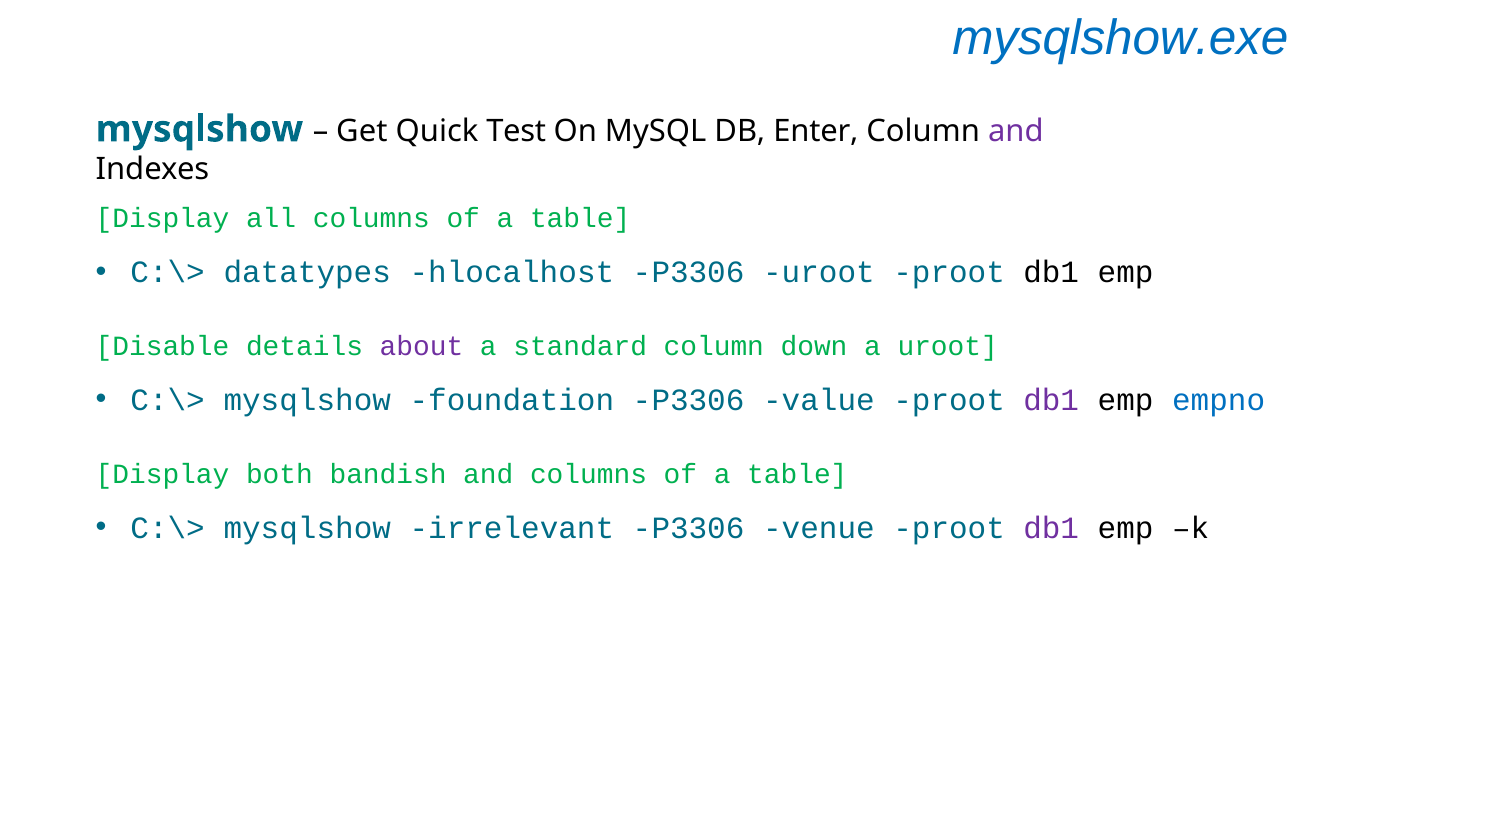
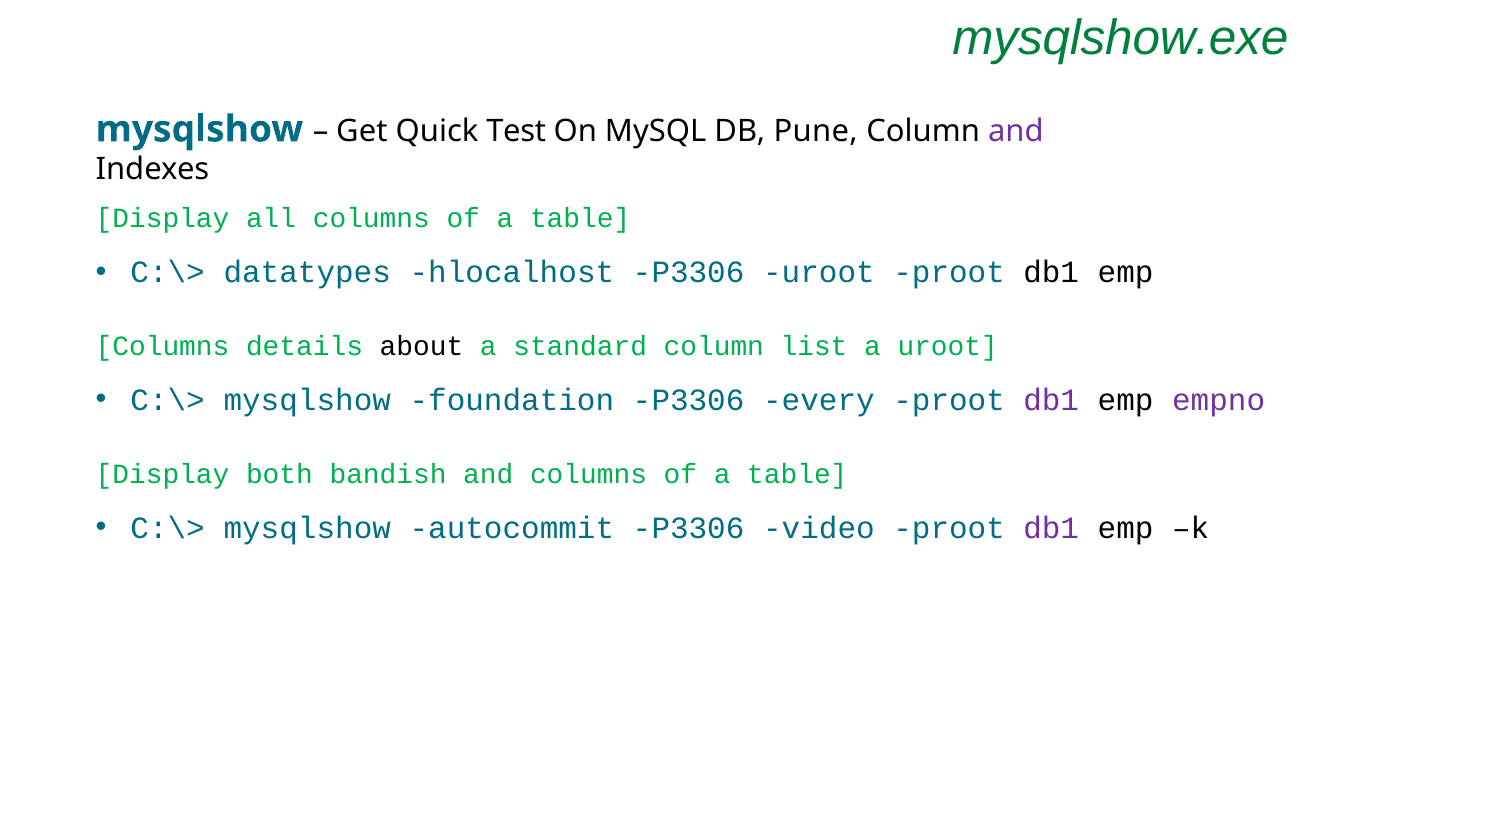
mysqlshow.exe colour: blue -> green (1120, 39)
Enter: Enter -> Pune (816, 131)
Disable: Disable -> Columns (163, 347)
about colour: purple -> black (421, 347)
down: down -> list (814, 347)
value: value -> every (819, 401)
empno colour: blue -> purple (1219, 401)
irrelevant: irrelevant -> autocommit (512, 529)
venue: venue -> video (819, 529)
